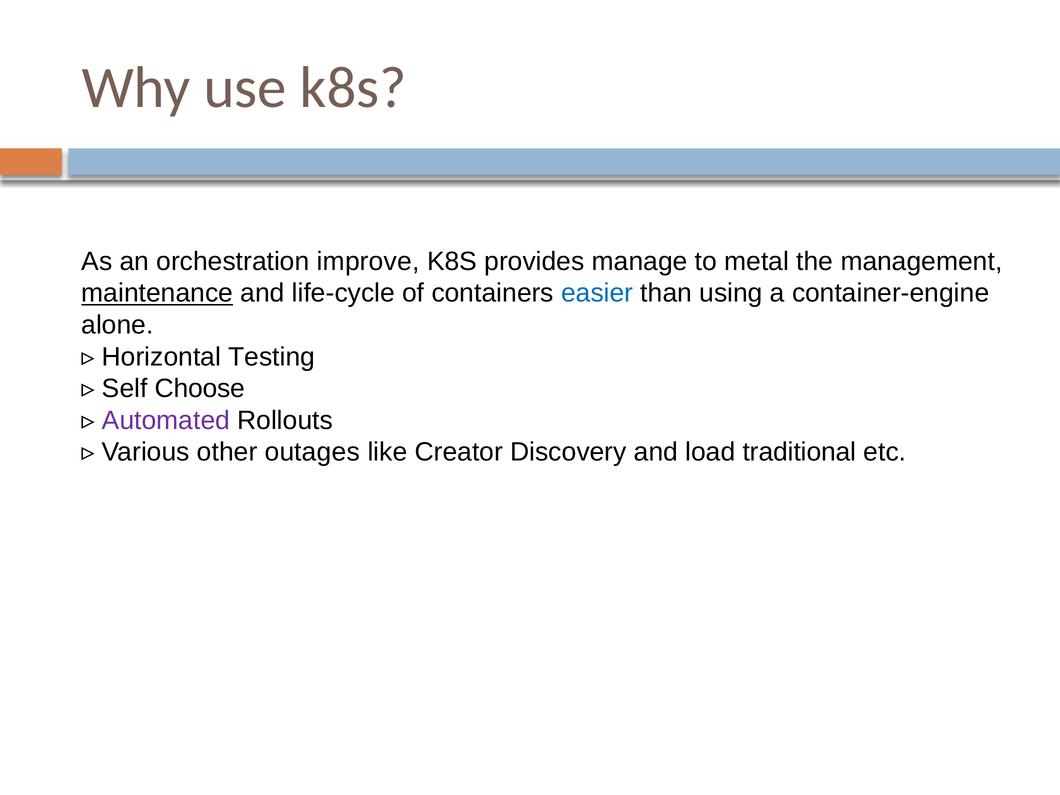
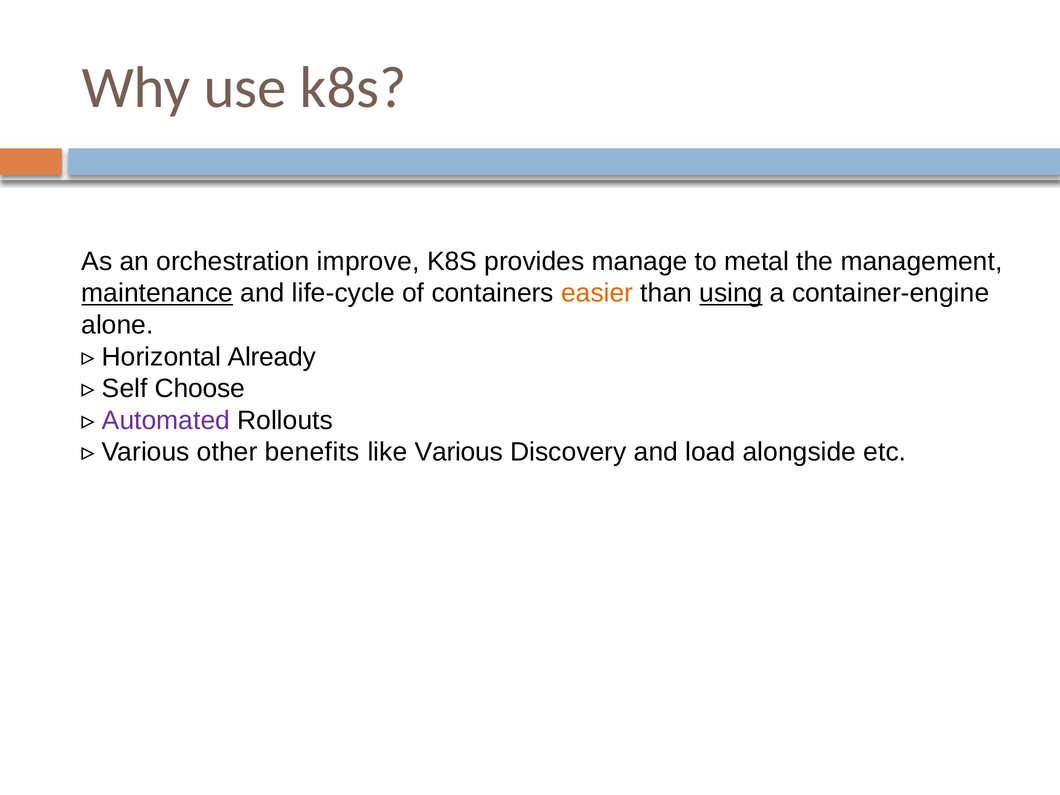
easier colour: blue -> orange (597, 293)
using underline: none -> present (731, 293)
Testing: Testing -> Already (272, 357)
outages: outages -> benefits (312, 452)
like Creator: Creator -> Various (459, 452)
traditional: traditional -> alongside (799, 452)
